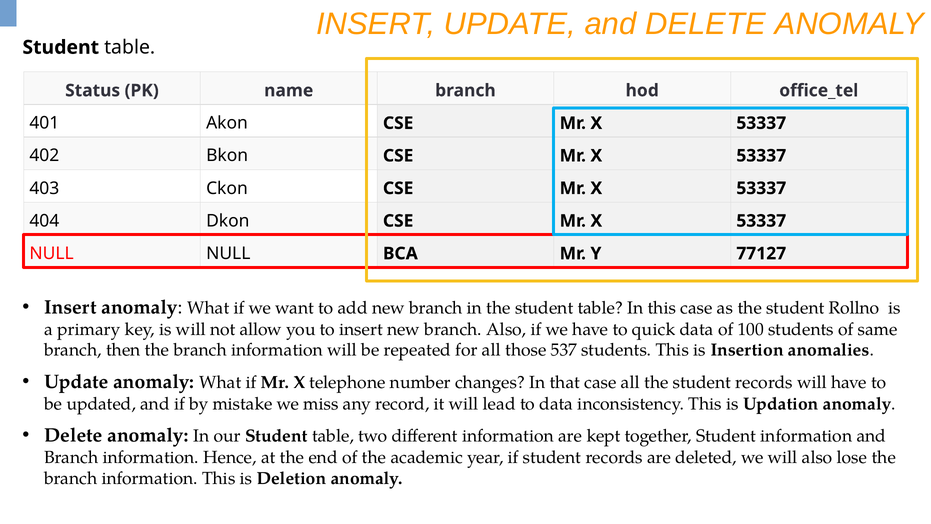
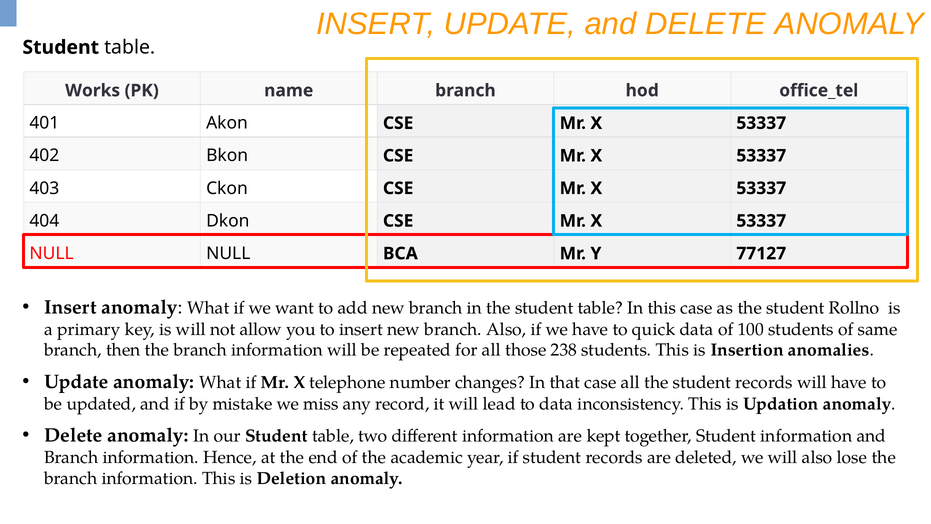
Status: Status -> Works (93, 90)
537: 537 -> 238 (564, 350)
